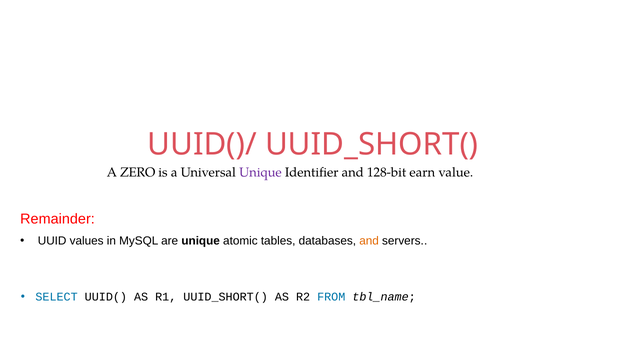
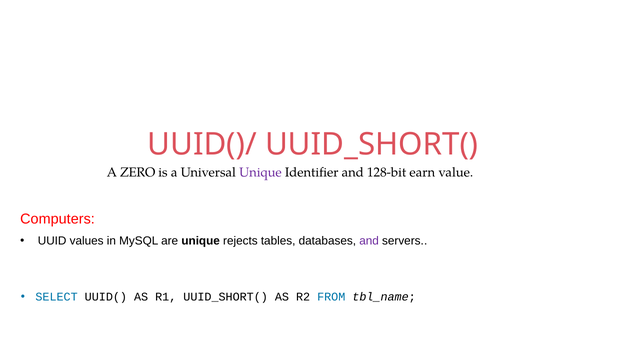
Remainder: Remainder -> Computers (58, 219)
atomic: atomic -> rejects (240, 241)
and colour: orange -> purple (369, 241)
